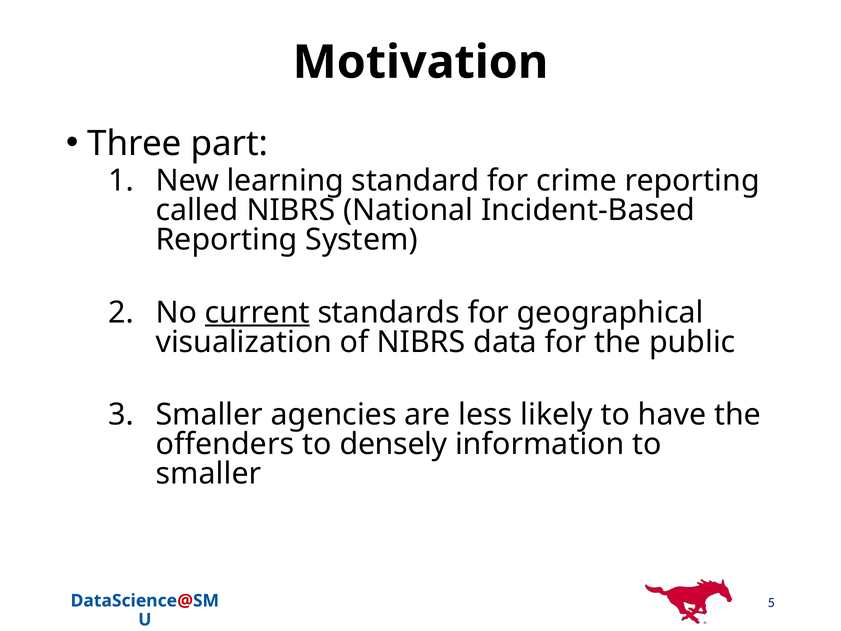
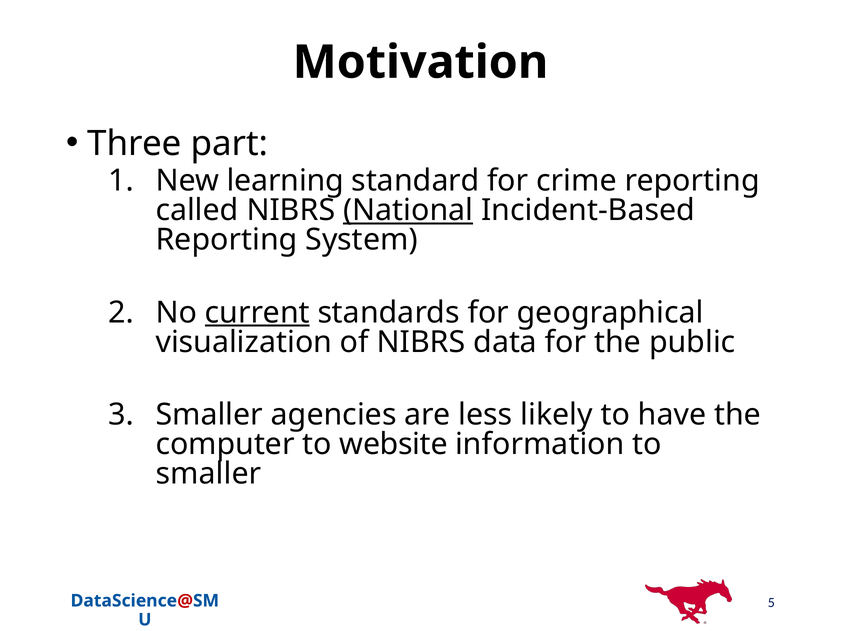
National underline: none -> present (408, 210)
offenders: offenders -> computer (225, 444)
densely: densely -> website (394, 444)
